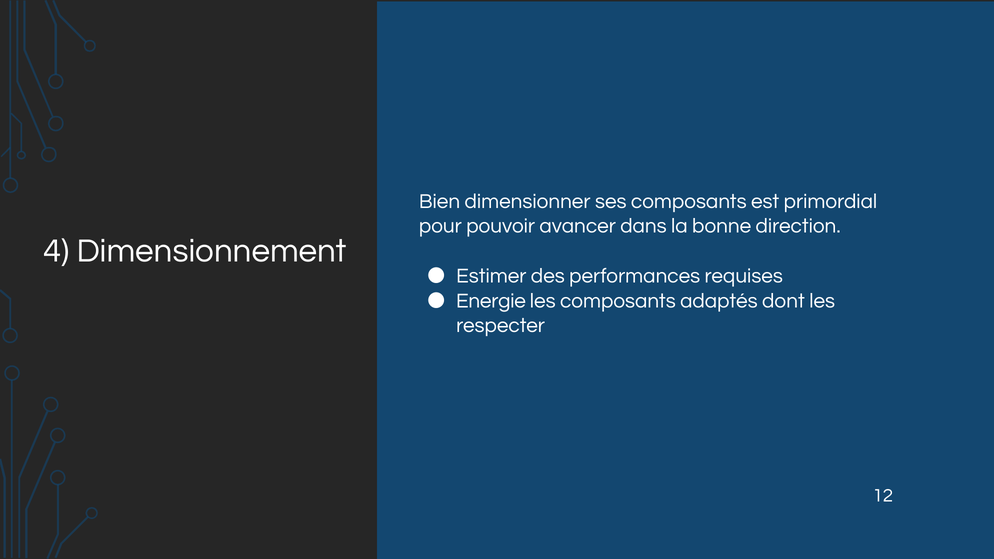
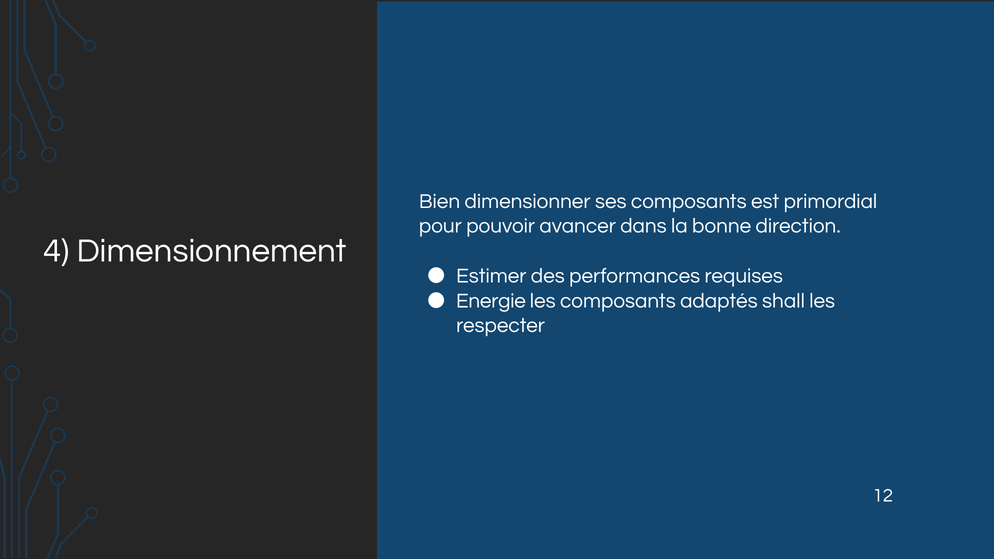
dont: dont -> shall (783, 301)
